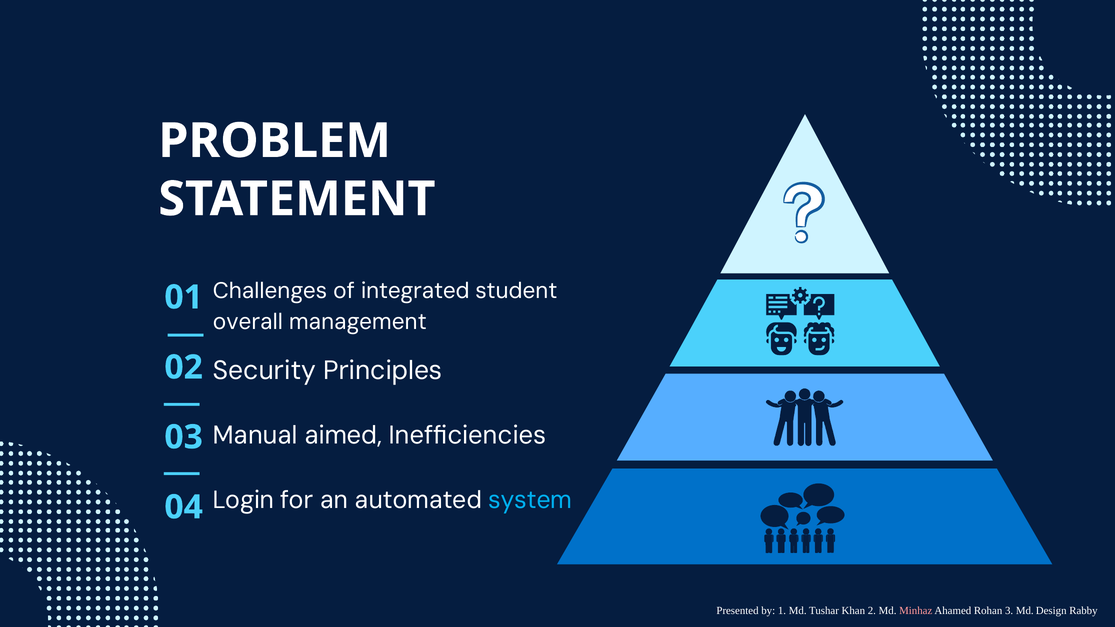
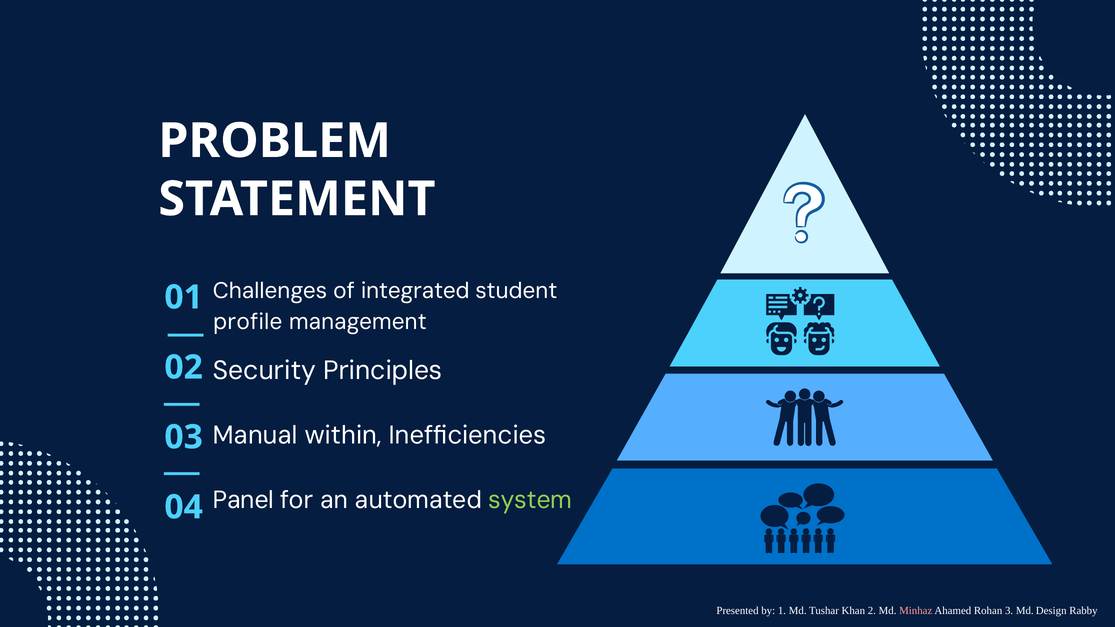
overall: overall -> profile (248, 322)
aimed: aimed -> within (343, 436)
Login: Login -> Panel (243, 500)
system colour: light blue -> light green (530, 500)
